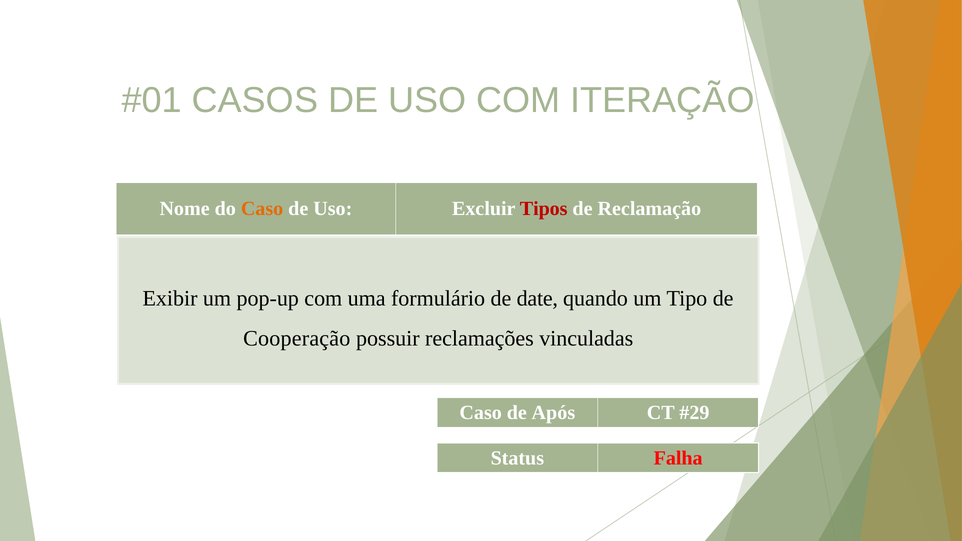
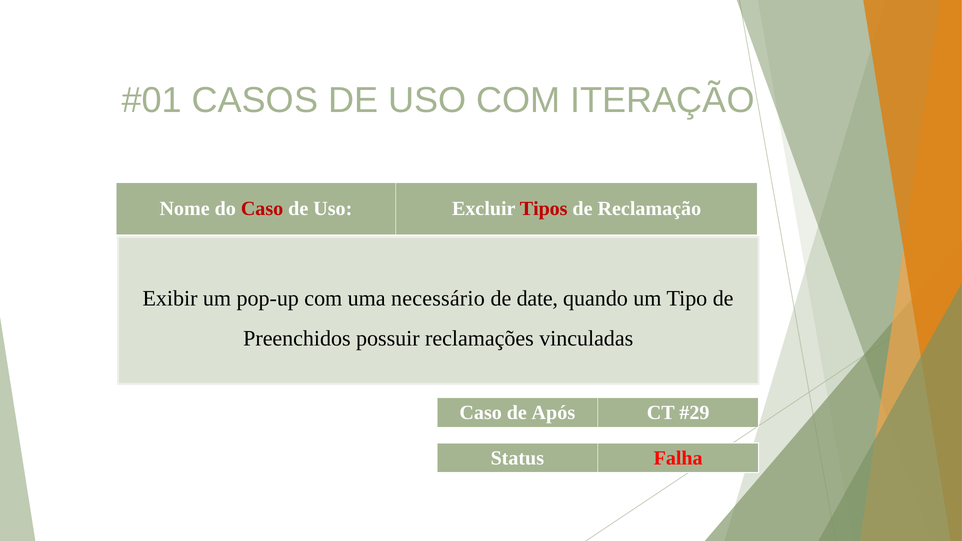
Caso colour: orange -> red (262, 209)
formulário: formulário -> necessário (438, 299)
Cooperação: Cooperação -> Preenchidos (297, 338)
